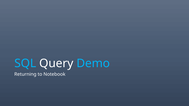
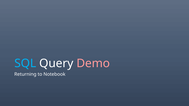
Demo colour: light blue -> pink (93, 64)
